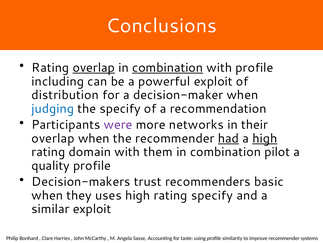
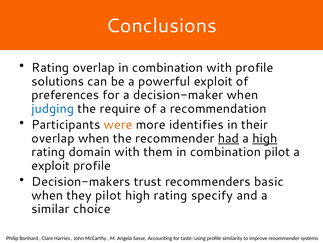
overlap underline: present -> none (94, 68)
combination underline: present -> none (168, 68)
including: including -> solutions (58, 81)
distribution: distribution -> preferences (65, 95)
the specify: specify -> require (120, 108)
were colour: purple -> orange (118, 124)
networks: networks -> identifies (196, 124)
quality: quality -> exploit (51, 165)
they uses: uses -> pilot (108, 195)
similar exploit: exploit -> choice (92, 208)
